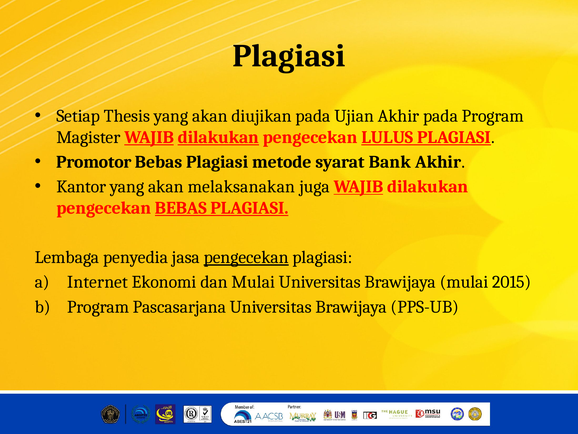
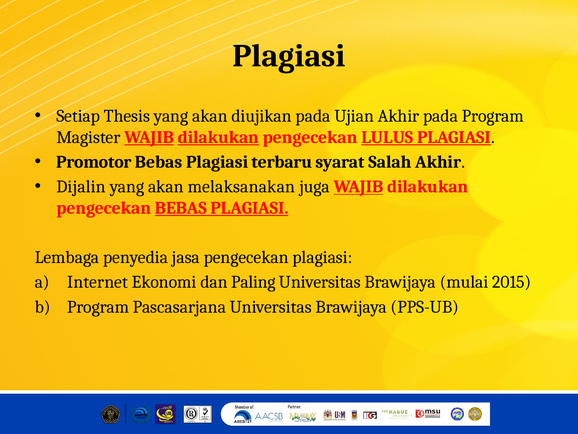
metode: metode -> terbaru (282, 162)
Bank: Bank -> Salah (390, 162)
Kantor: Kantor -> Dijalin (81, 186)
pengecekan underline: present -> none (246, 257)
dan Mulai: Mulai -> Paling (253, 282)
